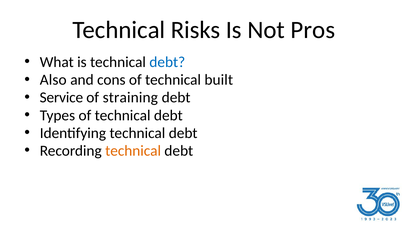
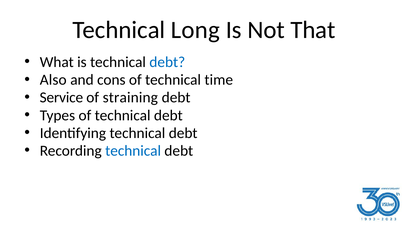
Risks: Risks -> Long (195, 30)
Pros: Pros -> That (313, 30)
built: built -> time (219, 80)
technical colour: orange -> blue (133, 151)
